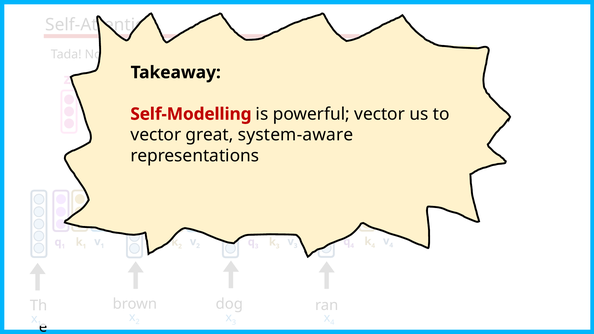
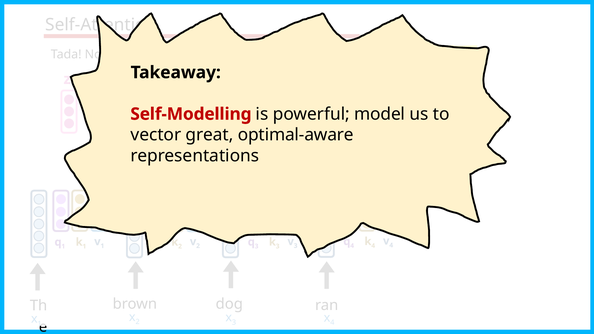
powerful vector: vector -> model (380, 114)
system-aware: system-aware -> optimal-aware (296, 135)
